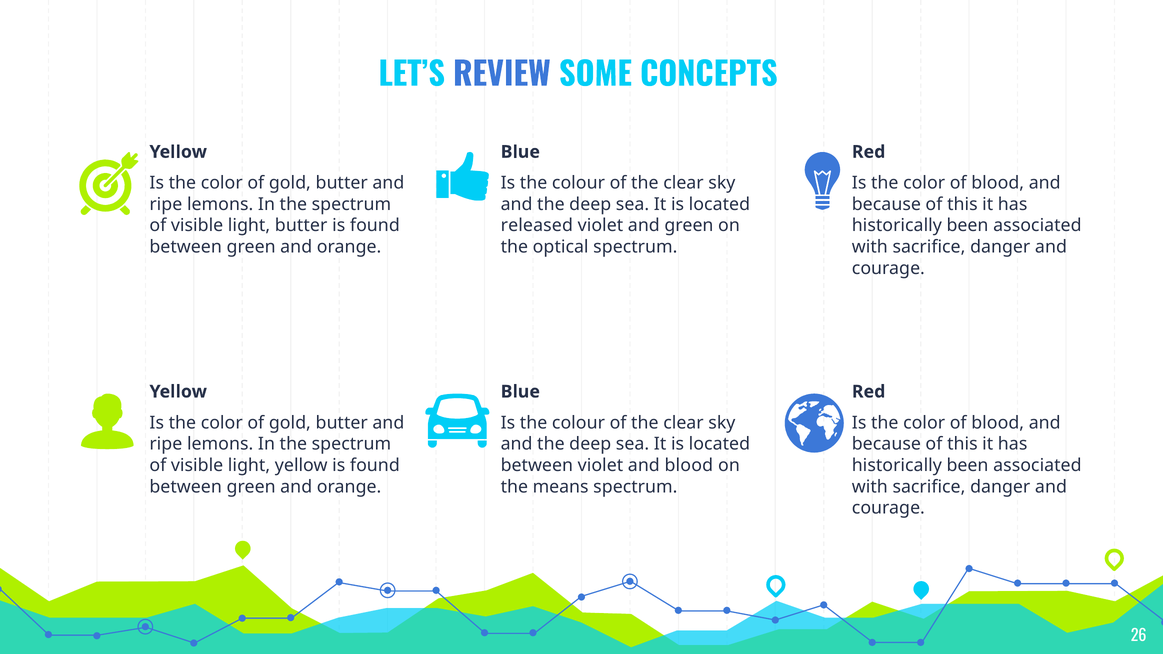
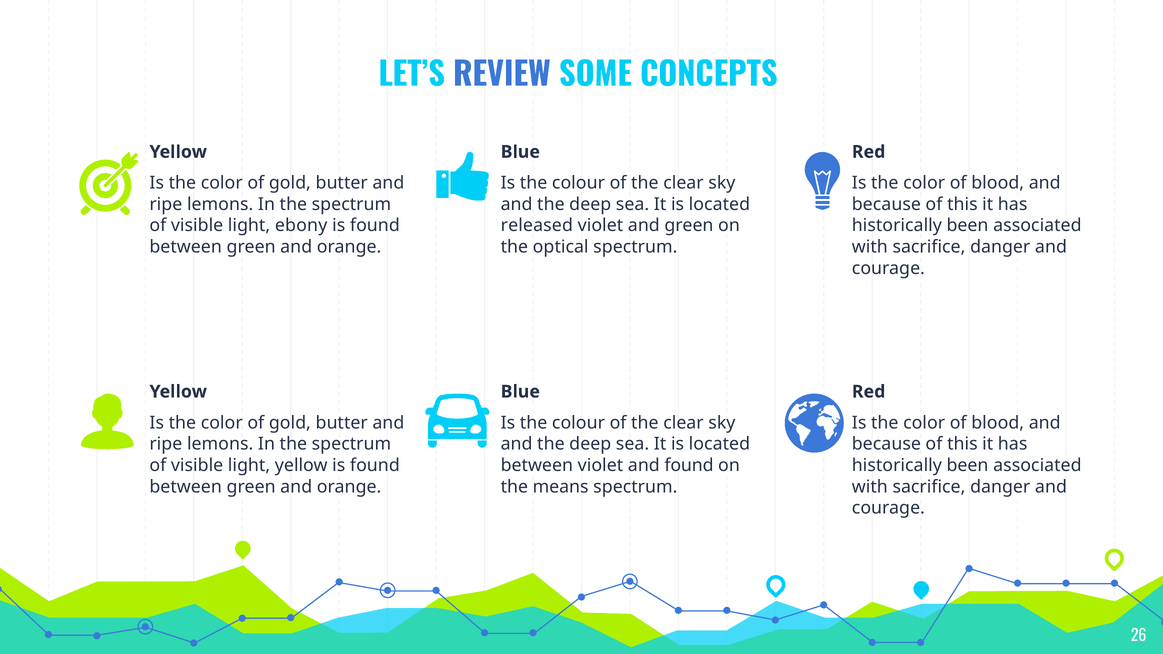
light butter: butter -> ebony (301, 226)
and blood: blood -> found (689, 466)
